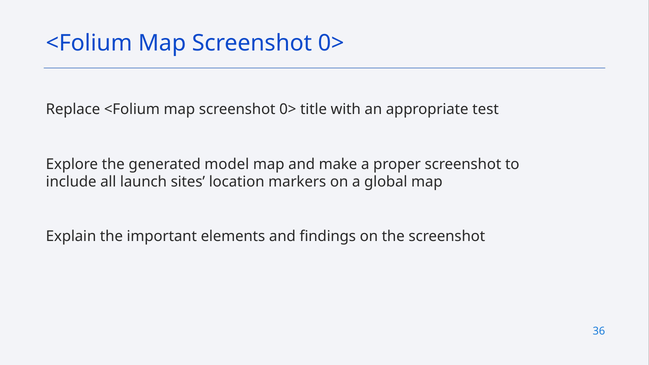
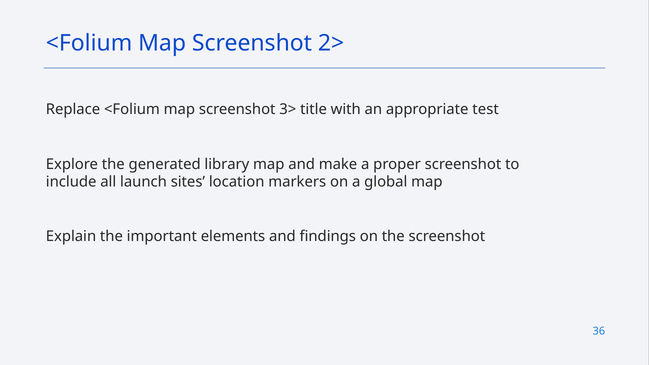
0>: 0> -> 2> (331, 43)
0>: 0> -> 3> (288, 110)
model: model -> library (227, 164)
